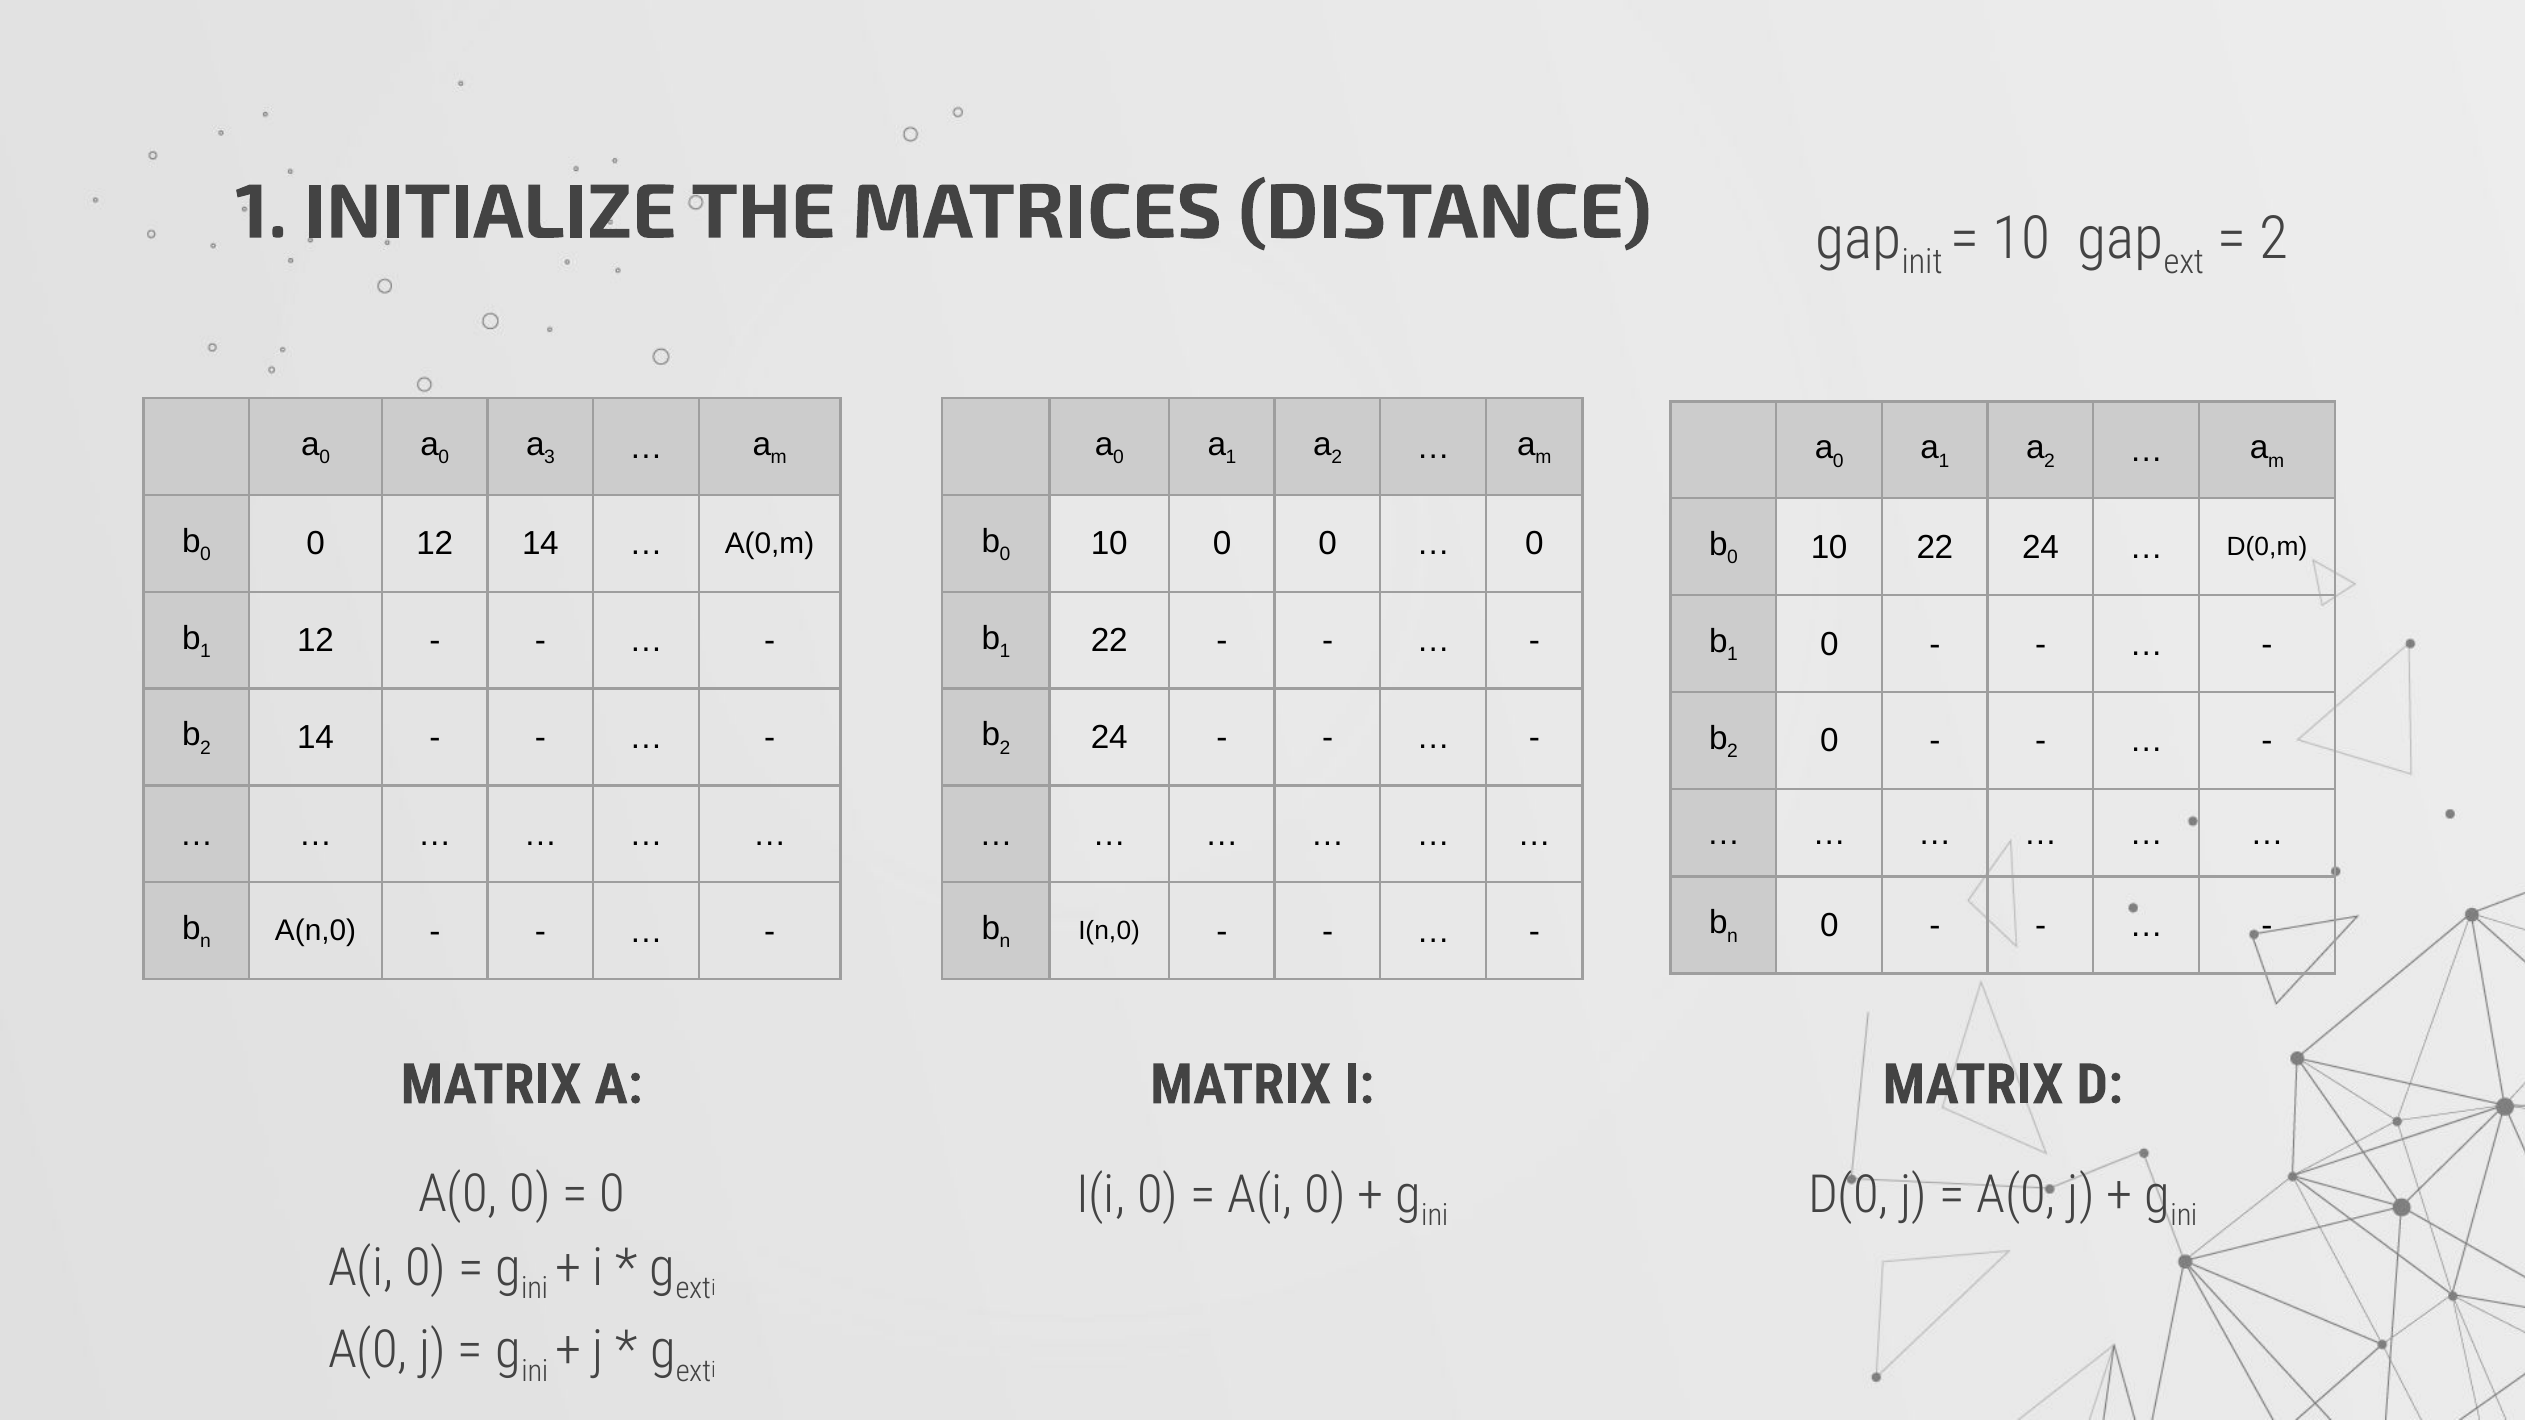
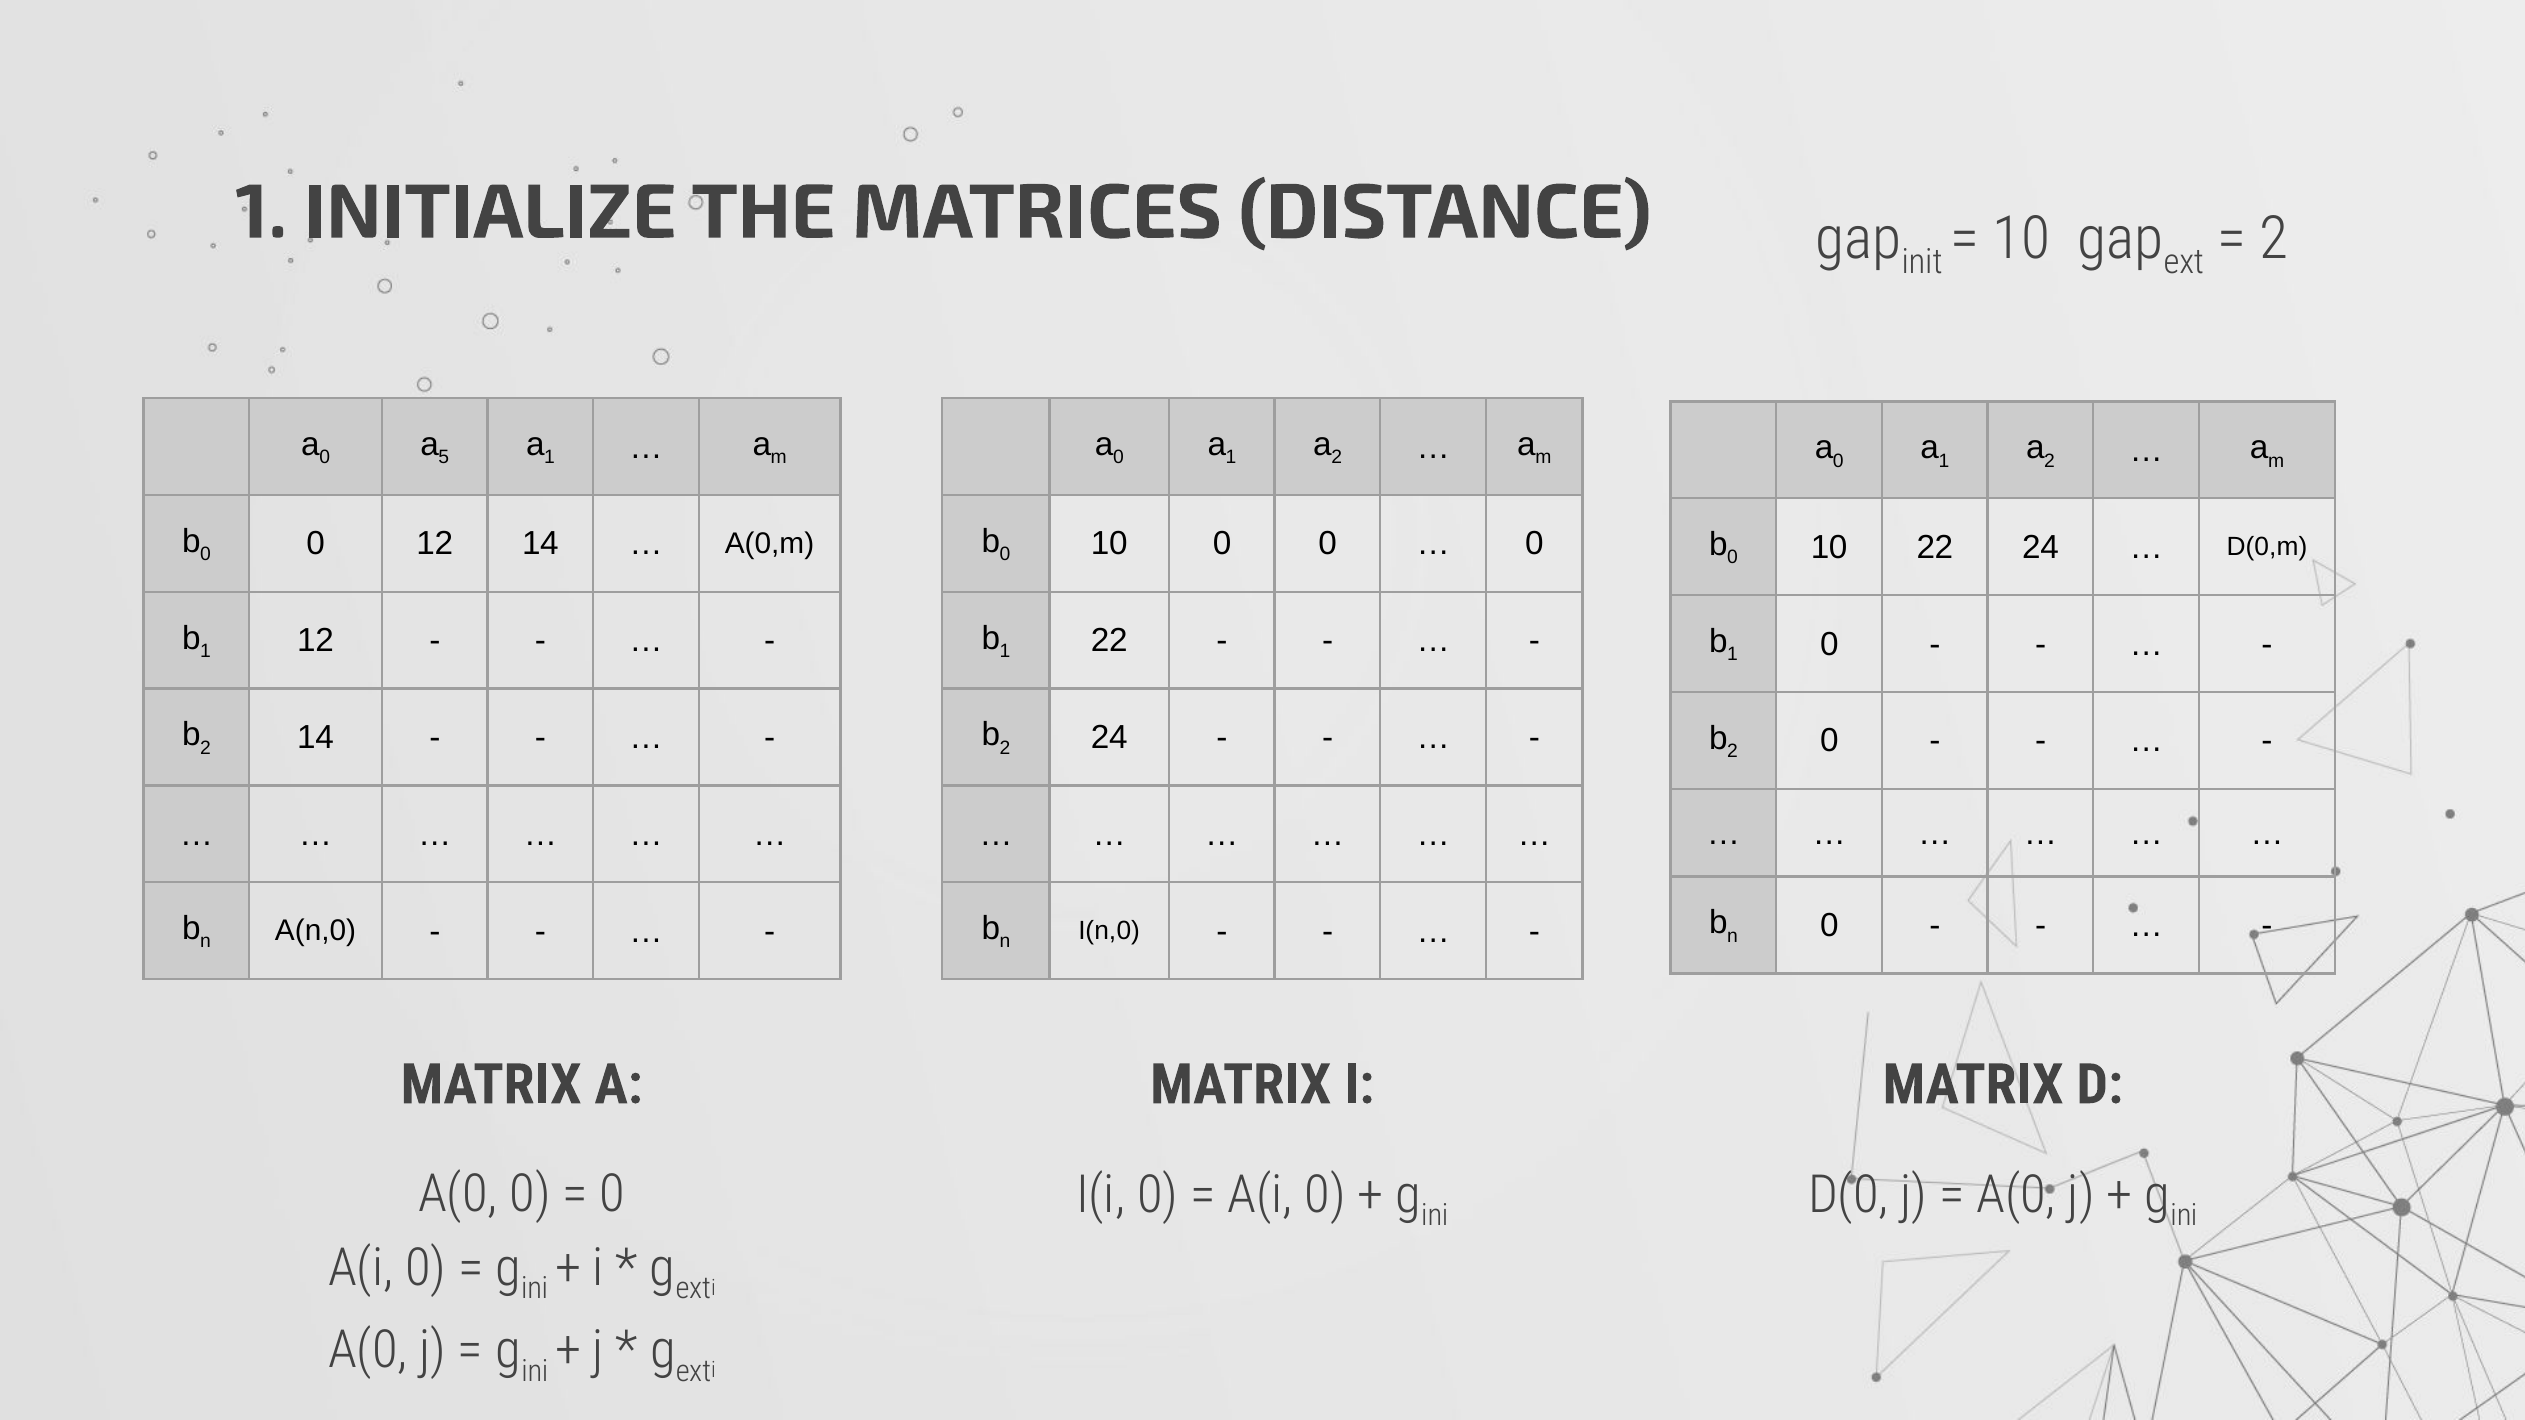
0 a 0: 0 -> 5 (444, 458)
3: 3 -> 1 (550, 458)
